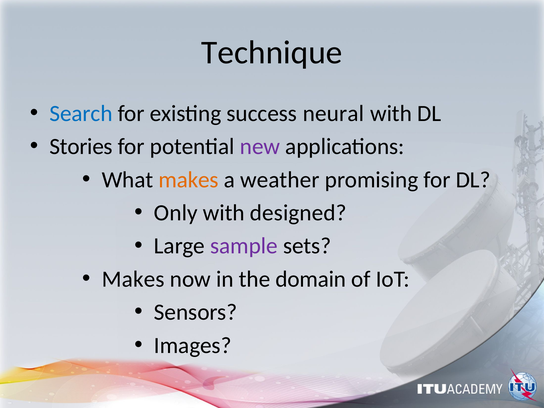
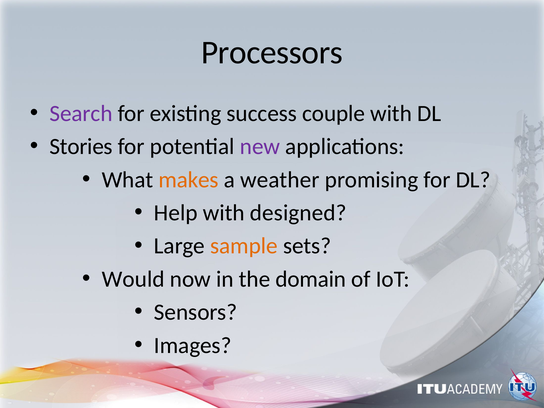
Technique: Technique -> Processors (272, 53)
Search colour: blue -> purple (81, 113)
neural: neural -> couple (334, 113)
Only: Only -> Help (176, 213)
sample colour: purple -> orange (244, 246)
Makes: Makes -> Would (133, 279)
